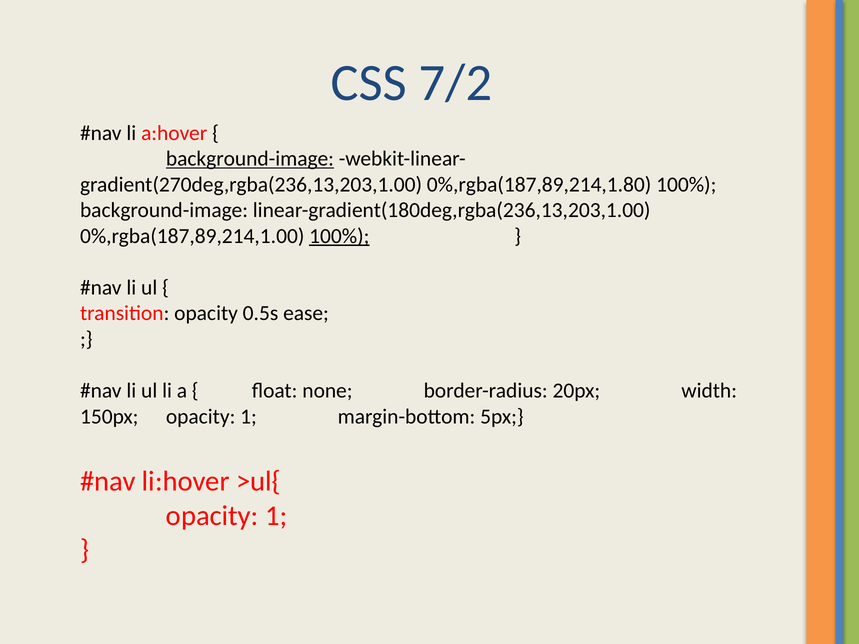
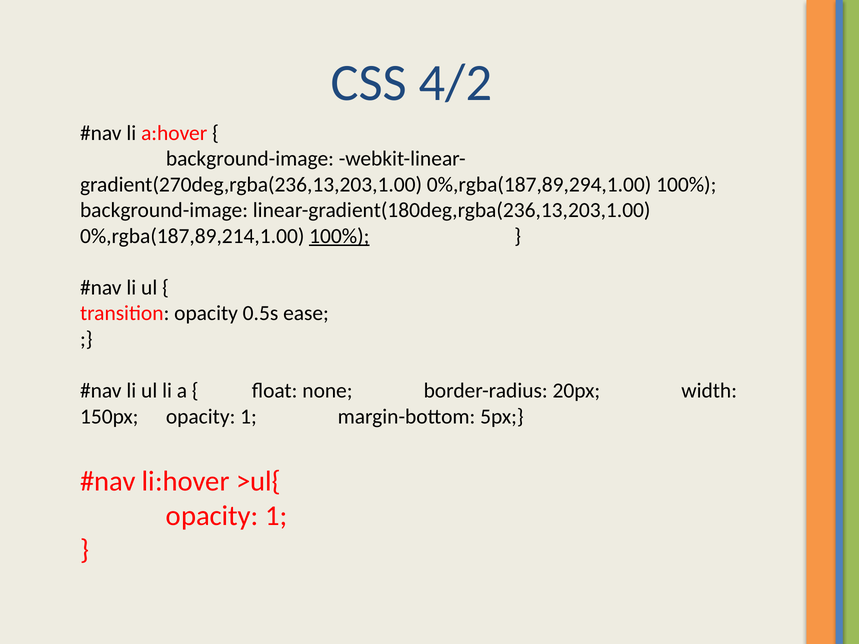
7/2: 7/2 -> 4/2 (455, 83)
background-image underline: present -> none (250, 159)
0%,rgba(187,89,214,1.80: 0%,rgba(187,89,214,1.80 -> 0%,rgba(187,89,294,1.00 (539, 185)
